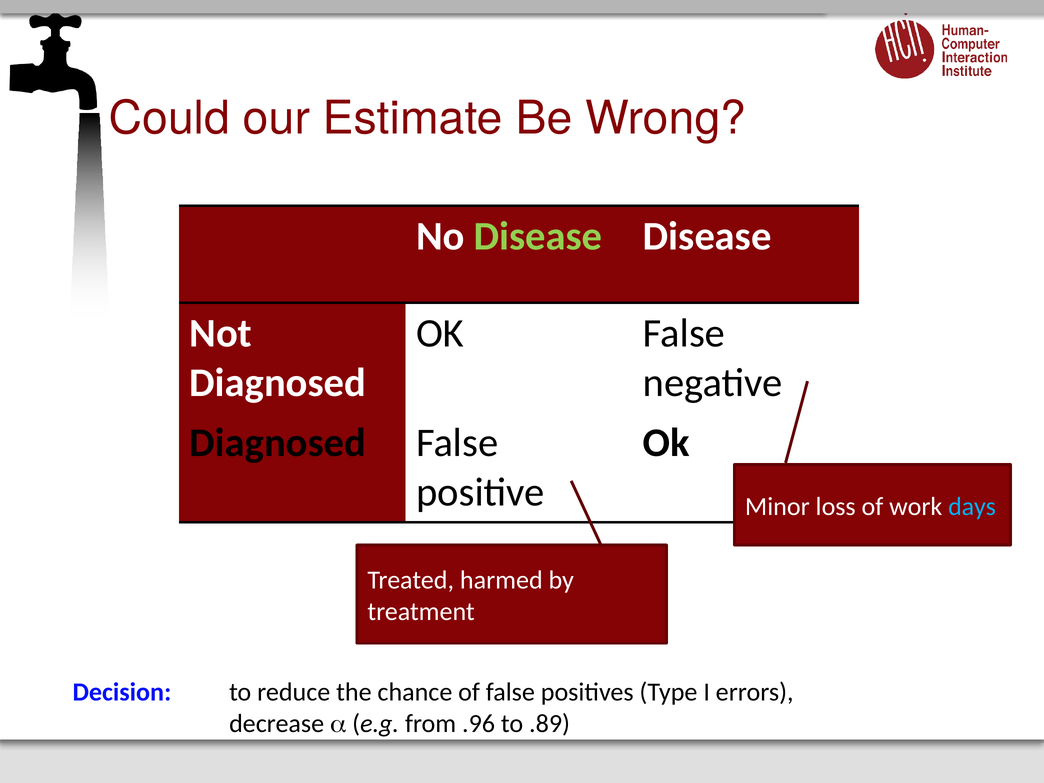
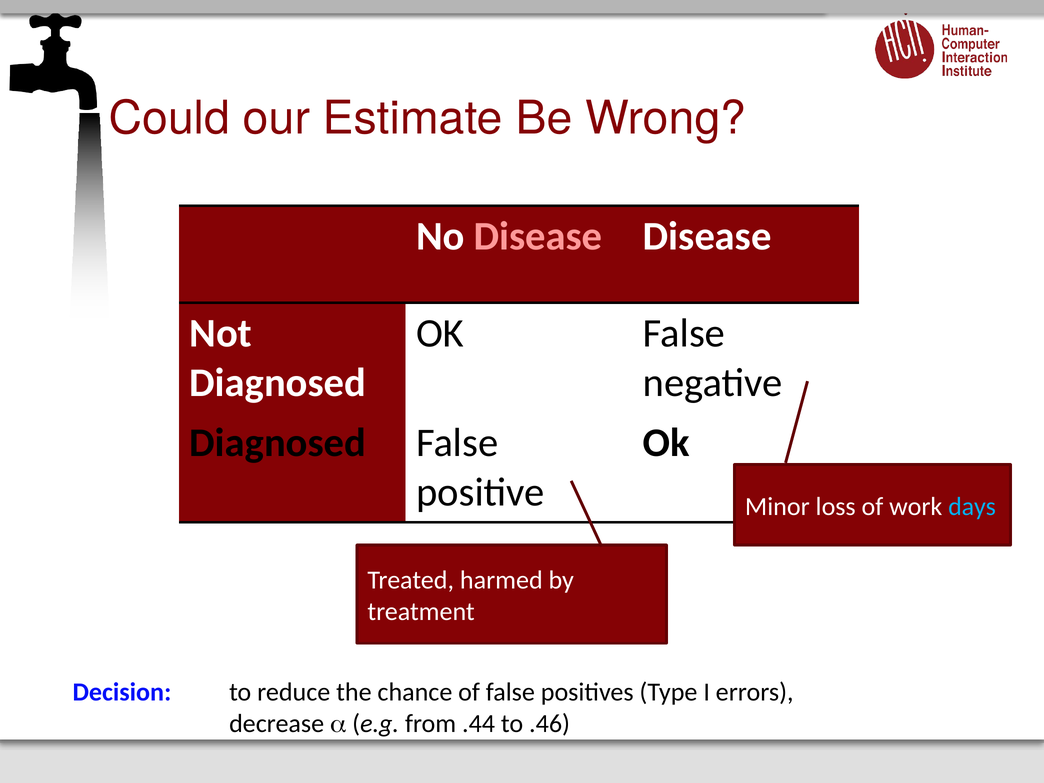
Disease colour: light green -> pink (538, 236)
.96: .96 -> .44 (479, 724)
.89: .89 -> .46 (550, 724)
